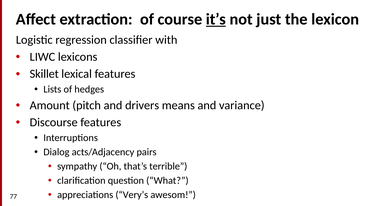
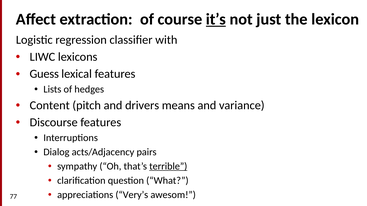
Skillet: Skillet -> Guess (44, 74)
Amount: Amount -> Content (50, 105)
terrible underline: none -> present (168, 167)
